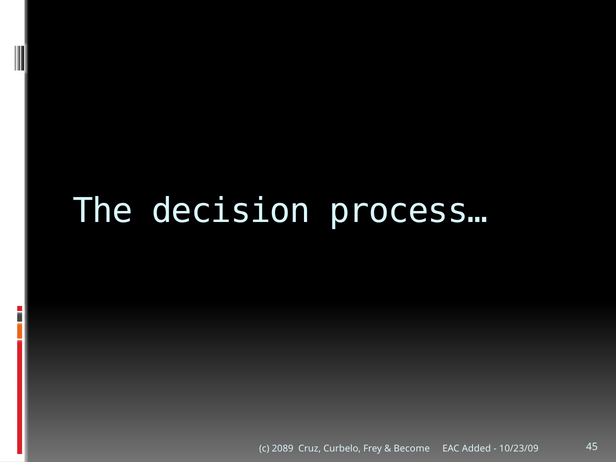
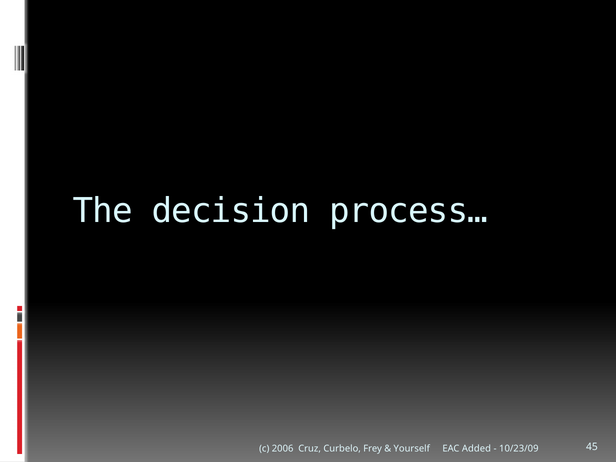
2089: 2089 -> 2006 (283, 449)
Become: Become -> Yourself (412, 449)
